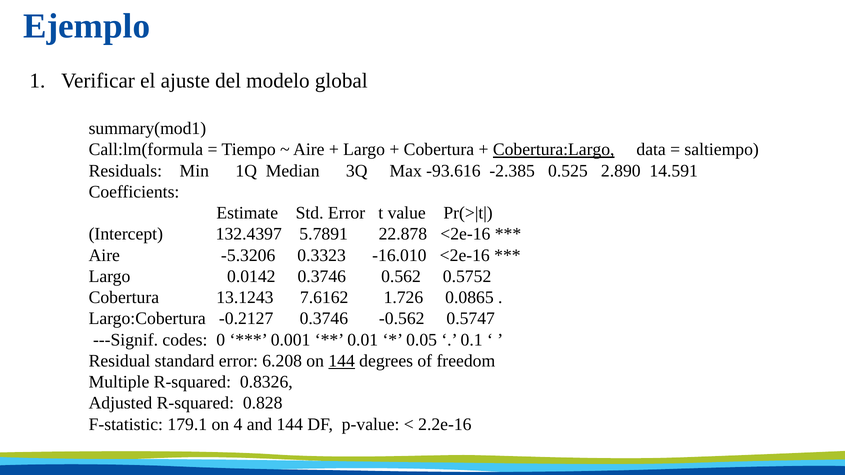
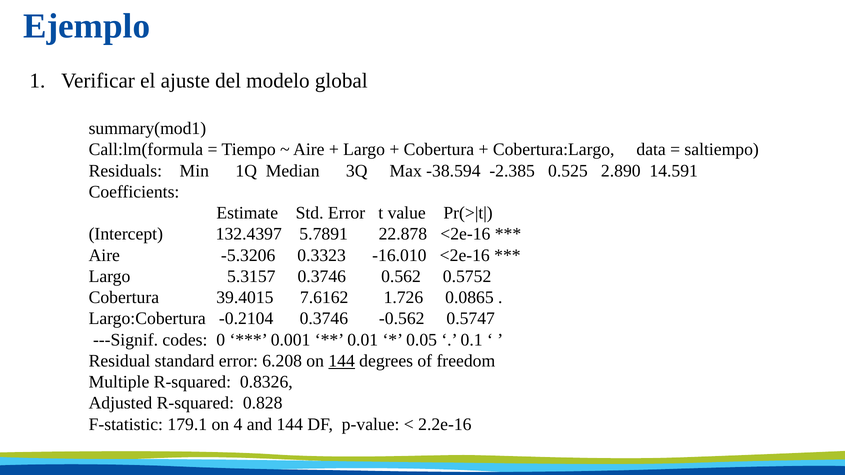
Cobertura:Largo underline: present -> none (554, 150)
-93.616: -93.616 -> -38.594 (453, 171)
0.0142: 0.0142 -> 5.3157 (251, 277)
13.1243: 13.1243 -> 39.4015 (245, 298)
-0.2127: -0.2127 -> -0.2104 (246, 319)
